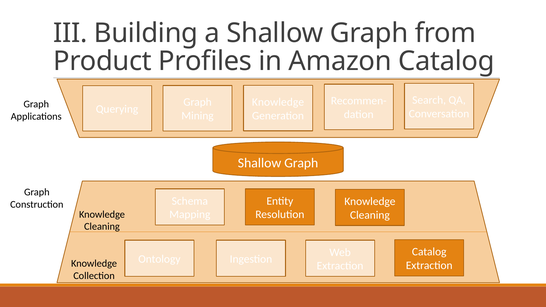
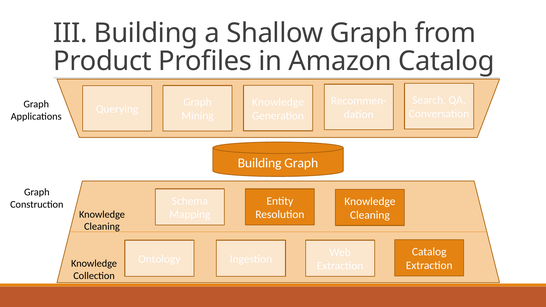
Shallow: Shallow -> Building (260, 163)
